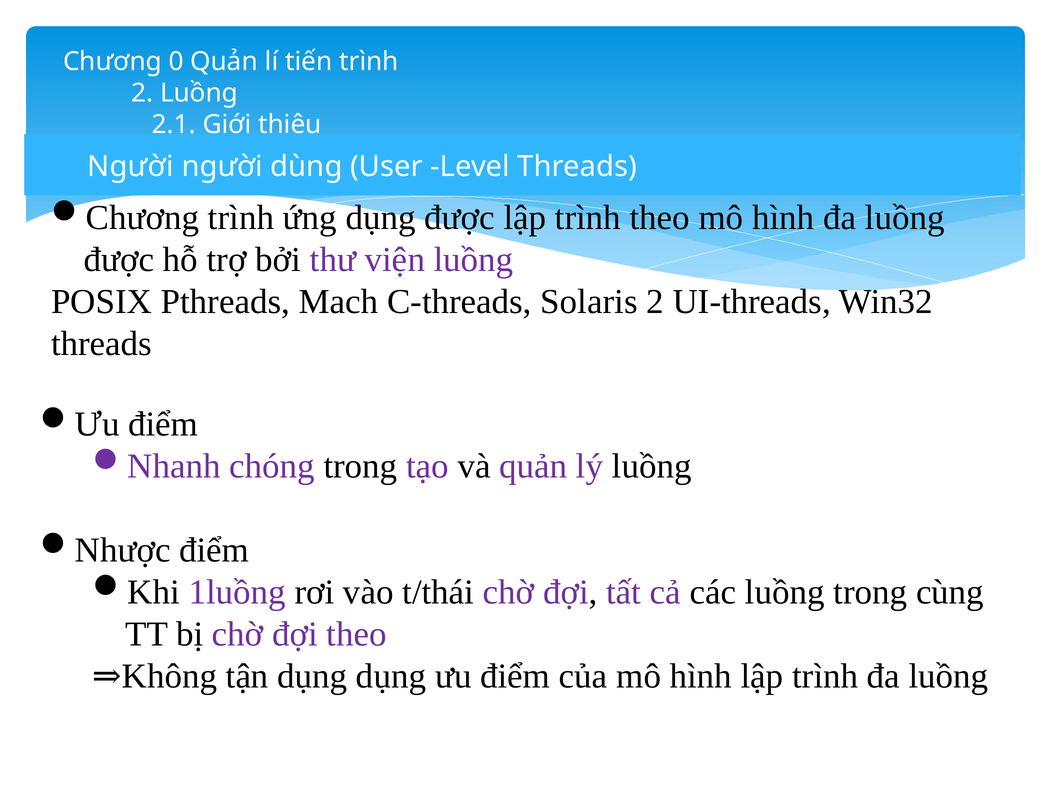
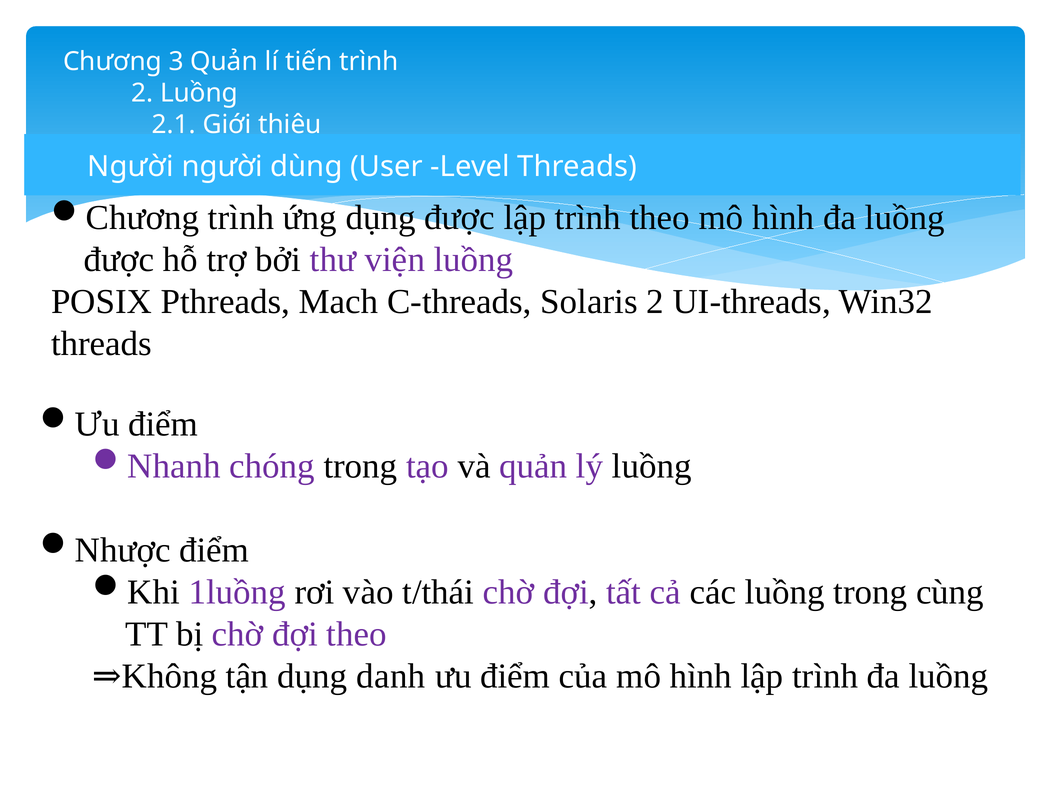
0: 0 -> 3 (176, 62)
dụng dụng: dụng -> danh (391, 676)
